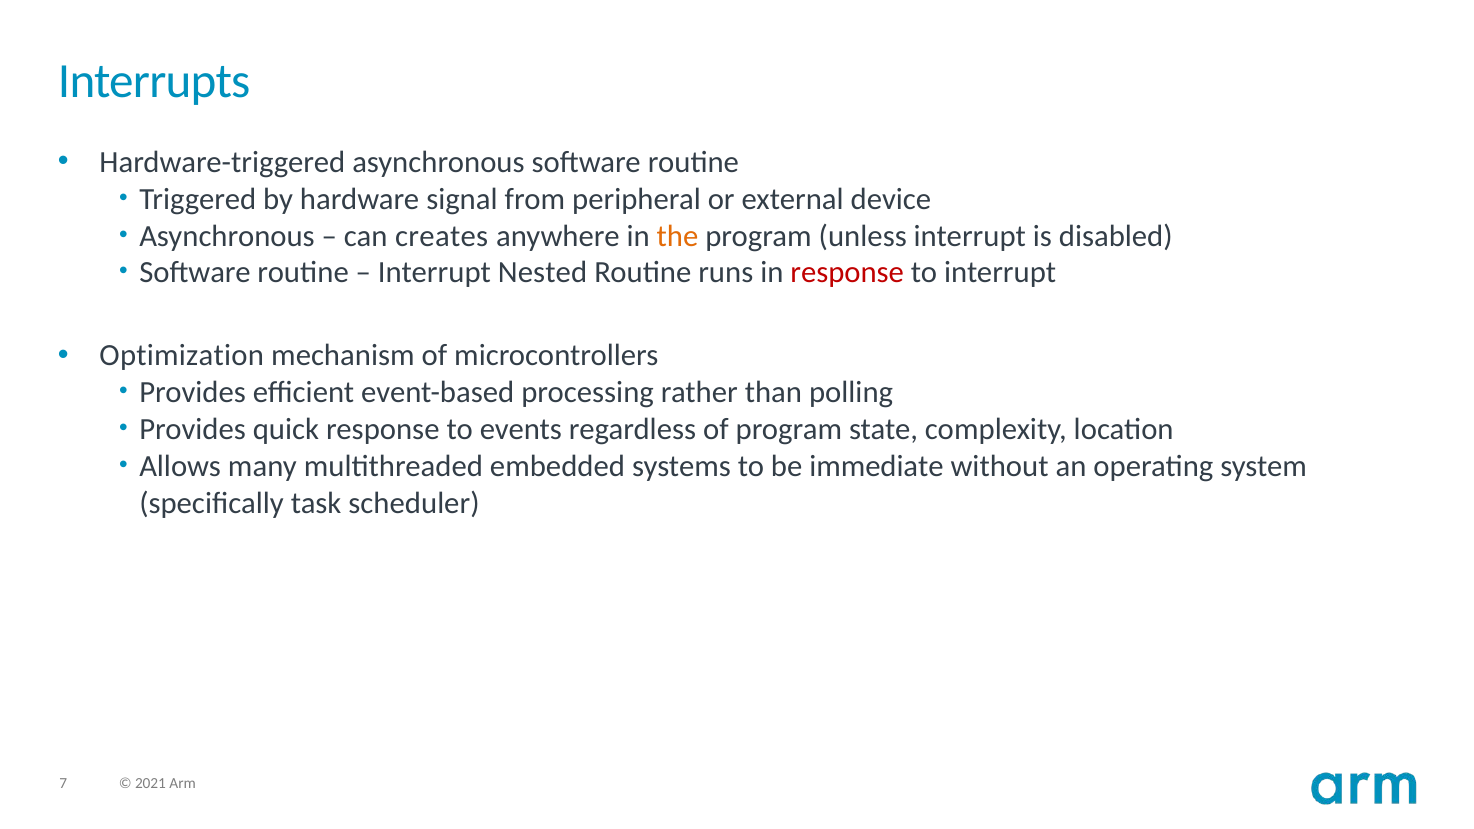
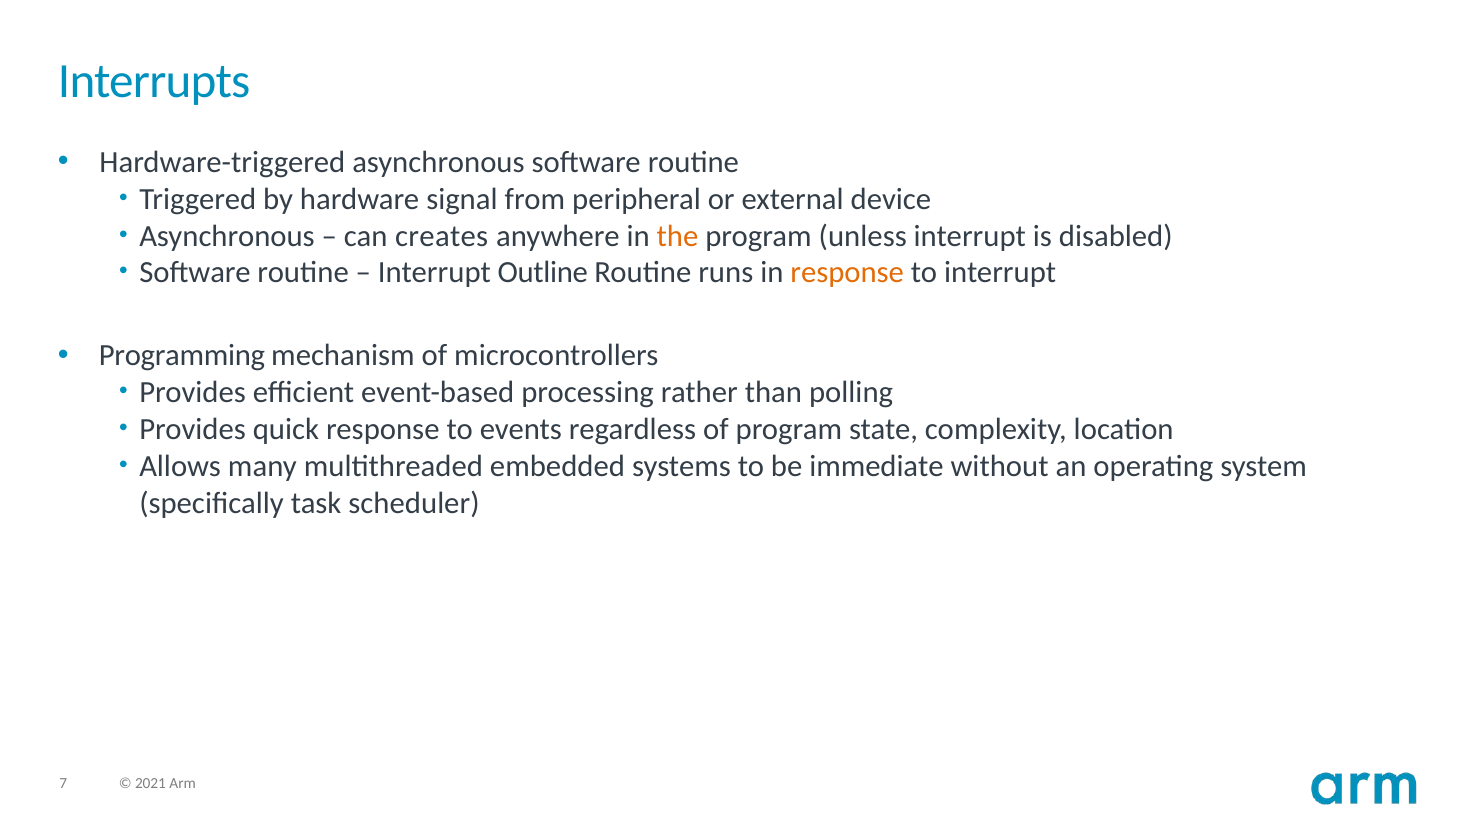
Nested: Nested -> Outline (543, 273)
response colour: red -> orange (847, 273)
Optimization: Optimization -> Programming (182, 356)
